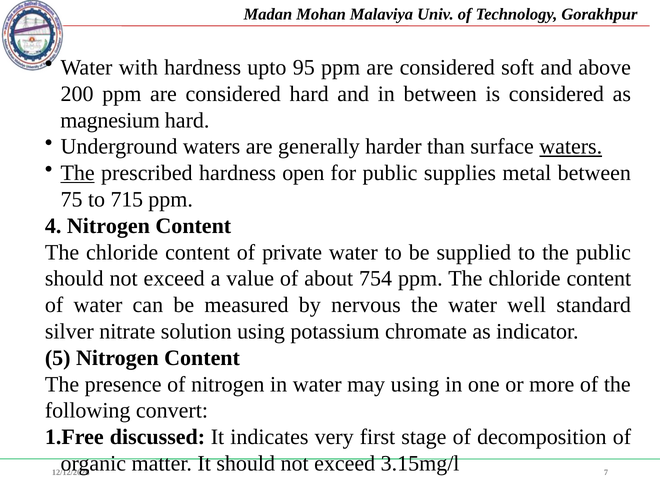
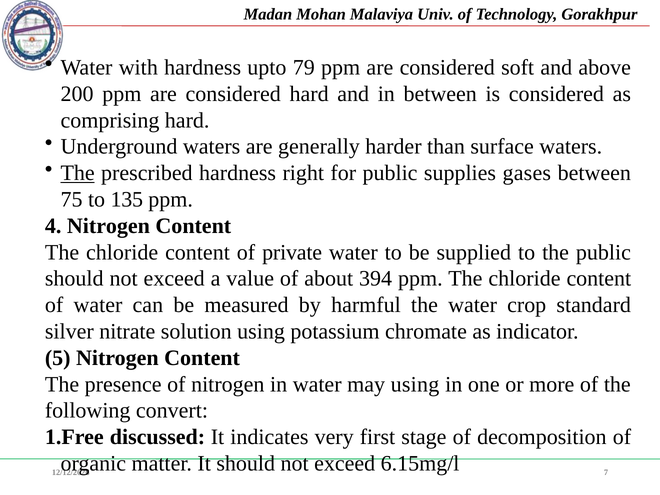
95: 95 -> 79 (304, 67)
magnesium: magnesium -> comprising (110, 120)
waters underline: present -> none (571, 147)
open: open -> right (303, 173)
metal: metal -> gases (527, 173)
715: 715 -> 135 (127, 199)
754: 754 -> 394 (376, 279)
nervous: nervous -> harmful (366, 305)
well: well -> crop (527, 305)
3.15mg/l: 3.15mg/l -> 6.15mg/l (420, 463)
